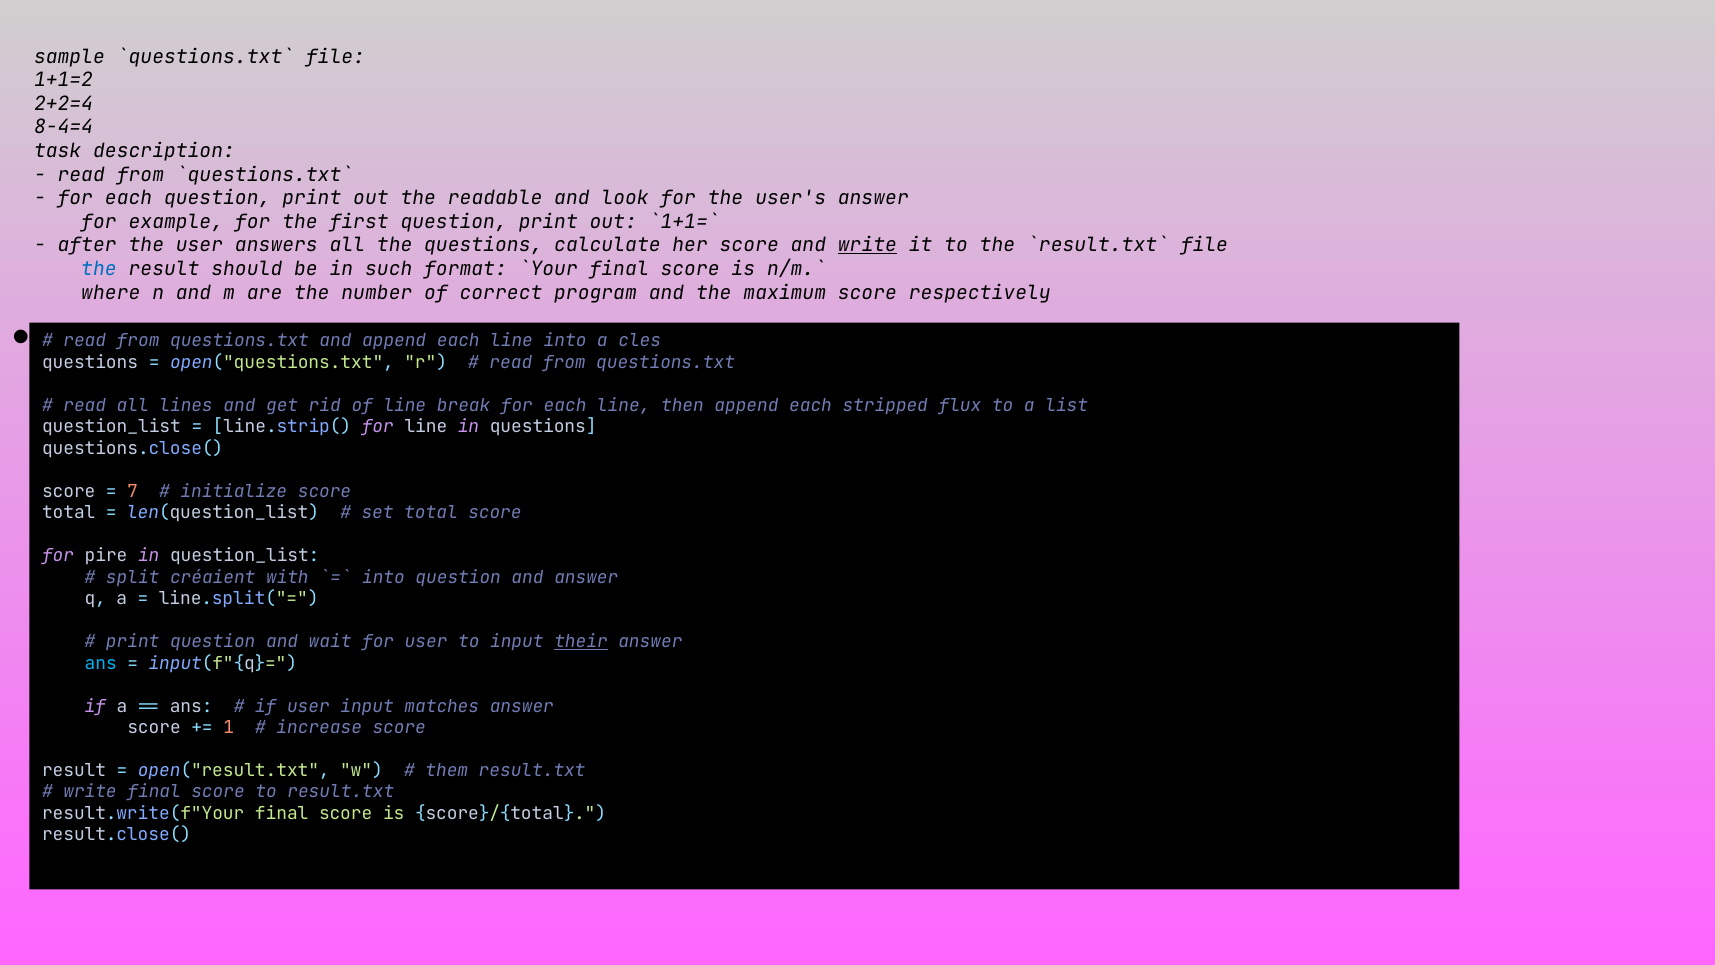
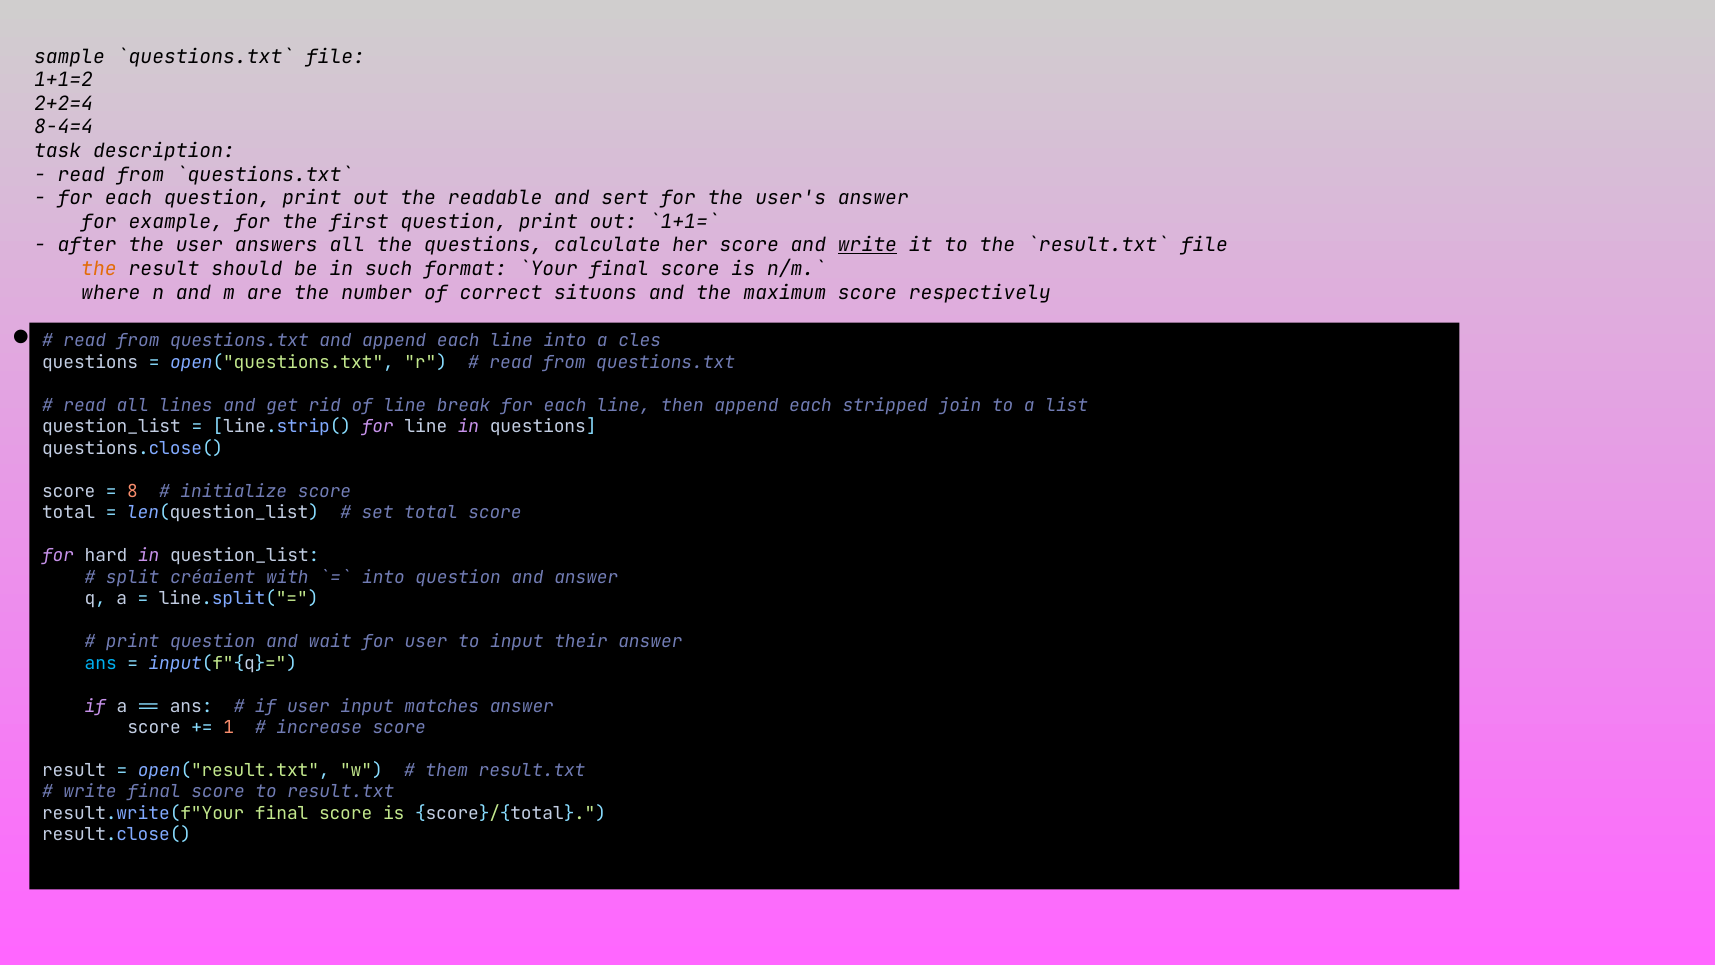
look: look -> sert (625, 198)
the colour: blue -> orange (99, 269)
program: program -> situons (595, 293)
flux: flux -> join (960, 405)
7: 7 -> 8 (133, 491)
pire: pire -> hard (106, 556)
their underline: present -> none (581, 641)
